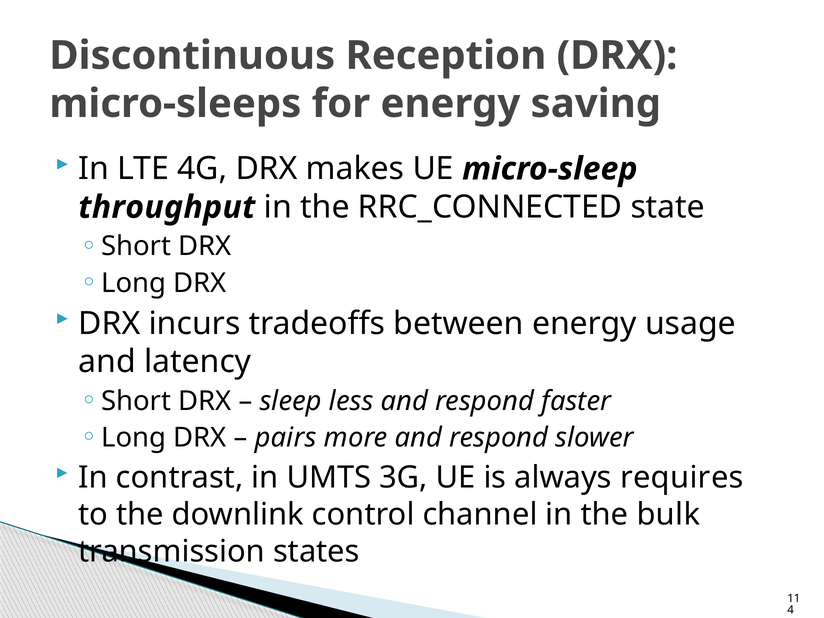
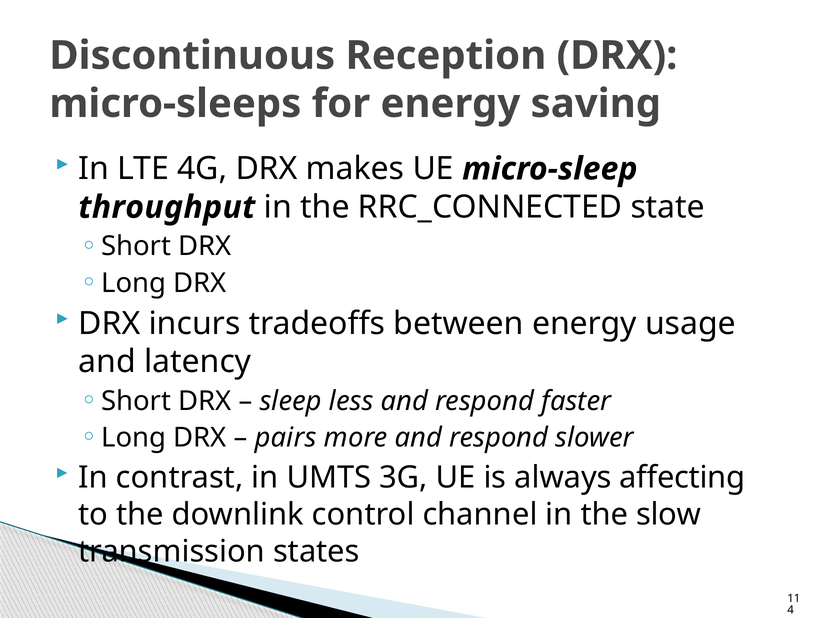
requires: requires -> affecting (682, 477)
bulk: bulk -> slow (669, 515)
